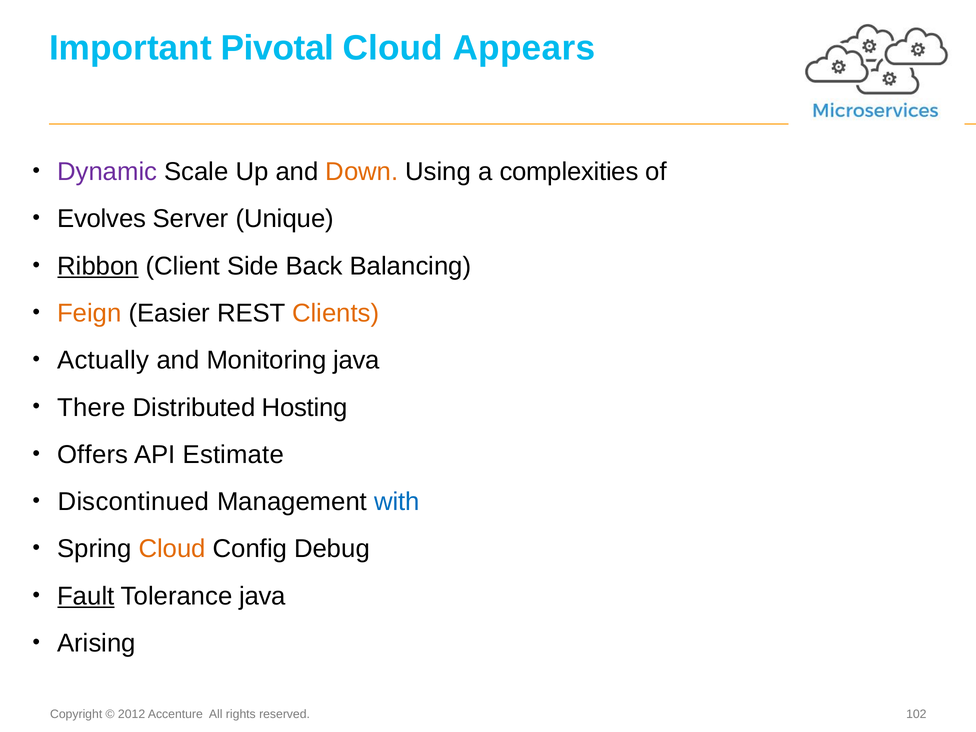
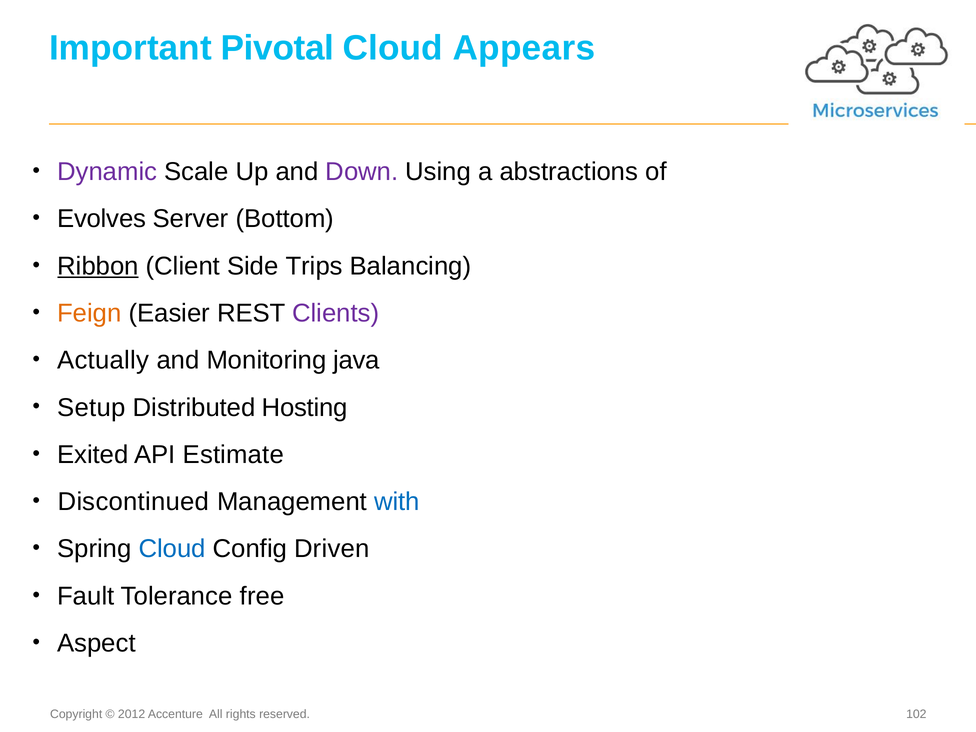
Down colour: orange -> purple (362, 172)
complexities: complexities -> abstractions (569, 172)
Unique: Unique -> Bottom (285, 219)
Back: Back -> Trips (314, 266)
Clients colour: orange -> purple (336, 313)
There: There -> Setup (91, 408)
Offers: Offers -> Exited (93, 455)
Cloud colour: orange -> blue (172, 549)
Debug: Debug -> Driven (332, 549)
Fault underline: present -> none (86, 596)
Tolerance java: java -> free (262, 596)
Arising: Arising -> Aspect (96, 643)
